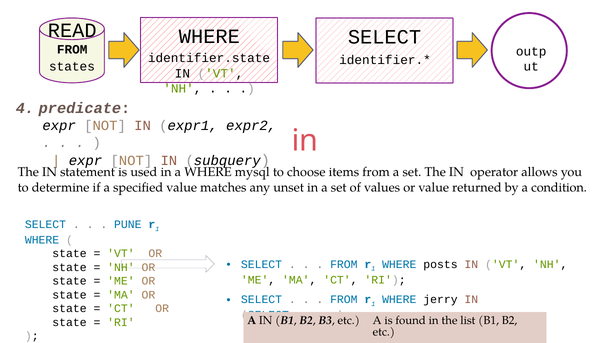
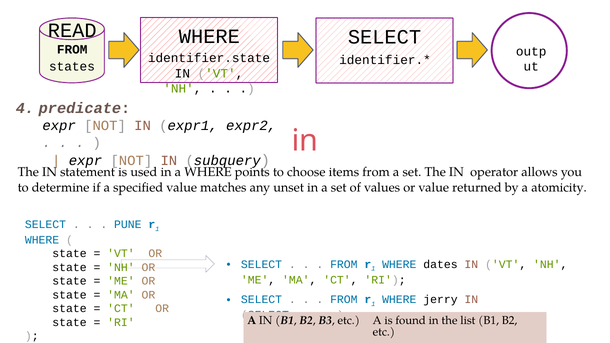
mysql: mysql -> points (252, 172)
condition: condition -> atomicity (559, 188)
posts: posts -> dates (440, 264)
